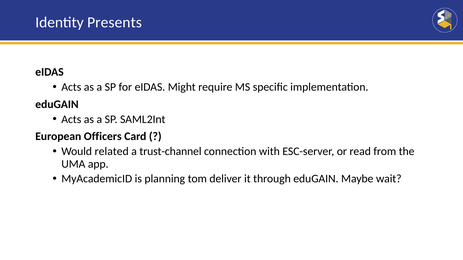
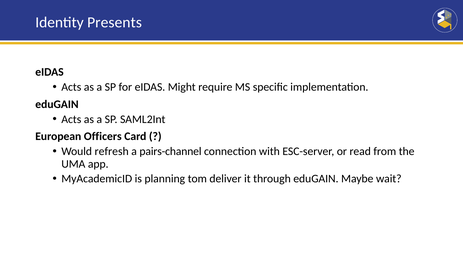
related: related -> refresh (112, 152)
trust-channel: trust-channel -> pairs-channel (170, 152)
